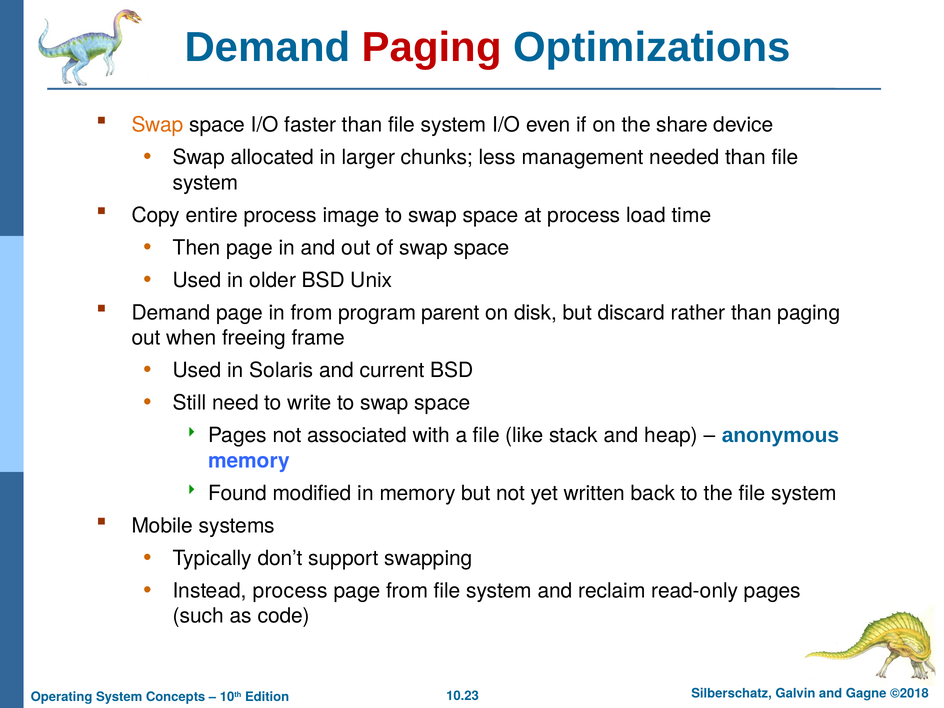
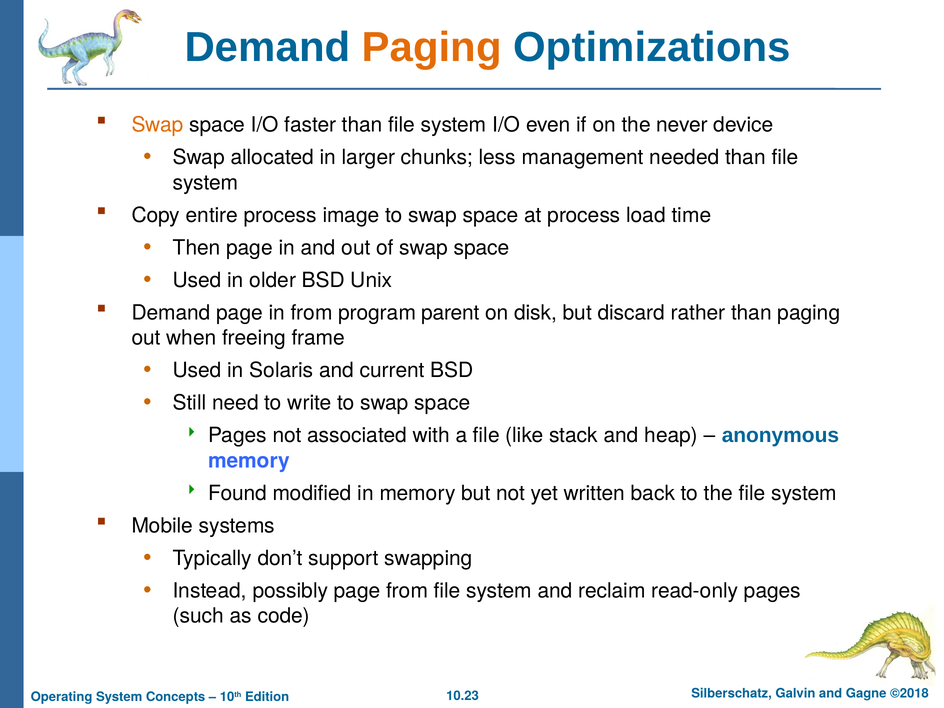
Paging colour: red -> orange (432, 47)
share: share -> never (682, 125)
Instead process: process -> possibly (290, 591)
